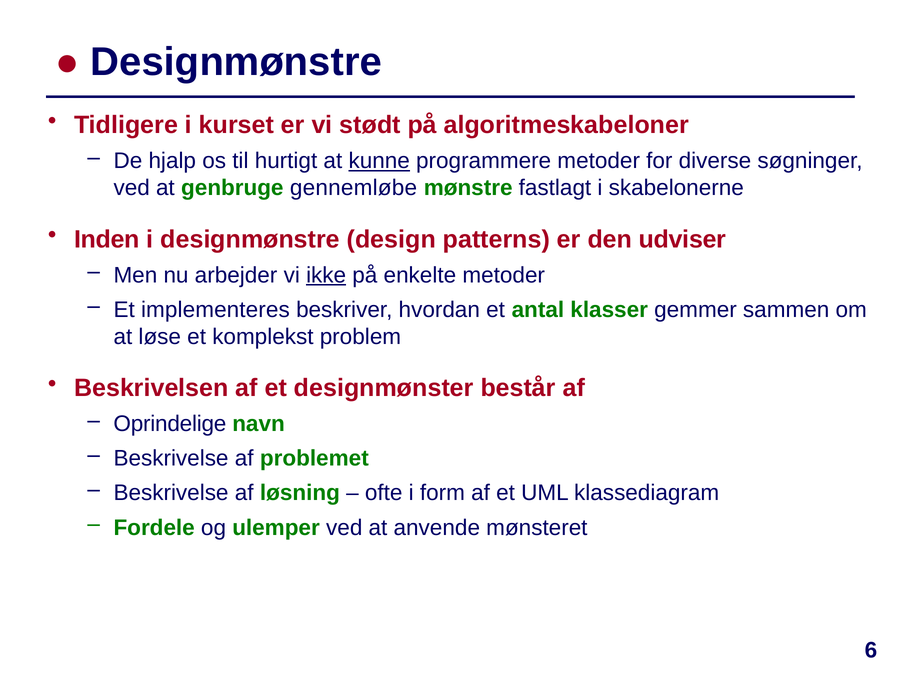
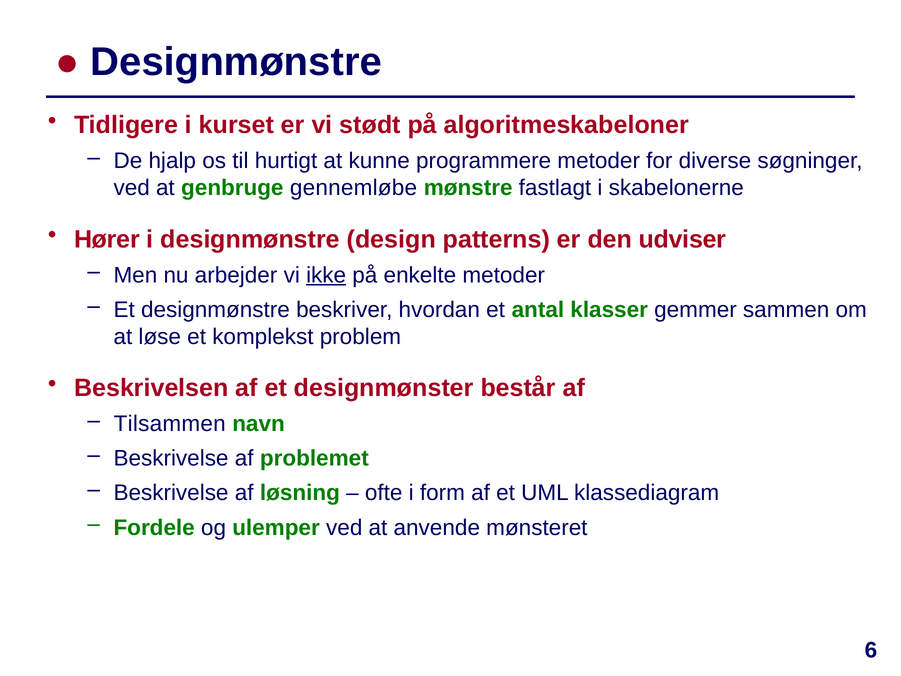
kunne underline: present -> none (379, 161)
Inden: Inden -> Hører (107, 239)
Et implementeres: implementeres -> designmønstre (215, 310)
Oprindelige: Oprindelige -> Tilsammen (170, 424)
